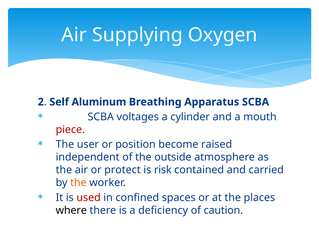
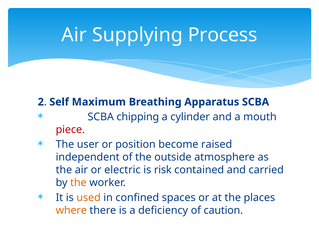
Oxygen: Oxygen -> Process (223, 35)
Aluminum: Aluminum -> Maximum (99, 102)
voltages: voltages -> chipping (138, 117)
protect: protect -> electric (122, 170)
used colour: red -> orange (89, 198)
where colour: black -> orange (71, 211)
